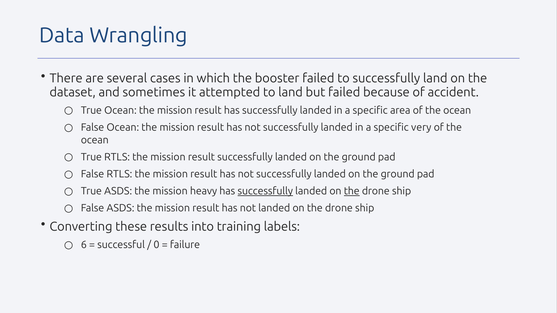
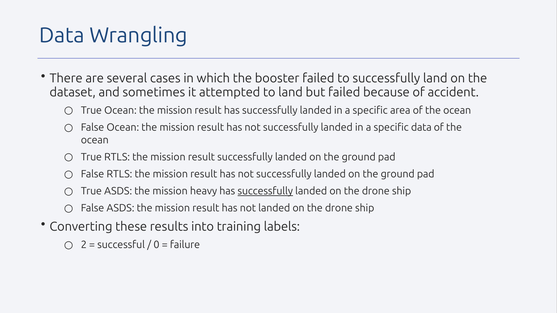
specific very: very -> data (421, 128)
the underline: present -> none (352, 191)
6: 6 -> 2 (84, 245)
